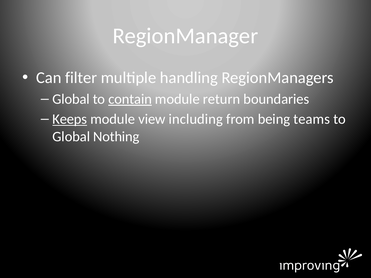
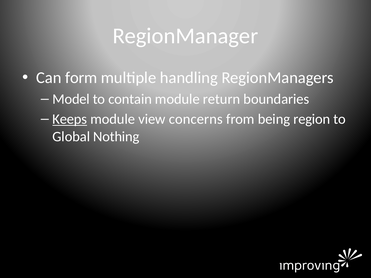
filter: filter -> form (81, 78)
Global: Global -> Model (71, 99)
contain underline: present -> none (130, 99)
including: including -> concerns (196, 119)
teams: teams -> region (312, 119)
